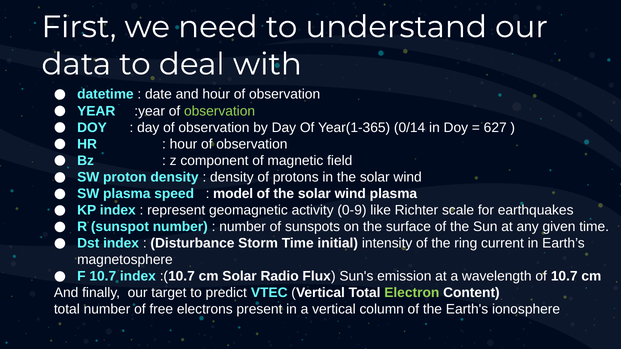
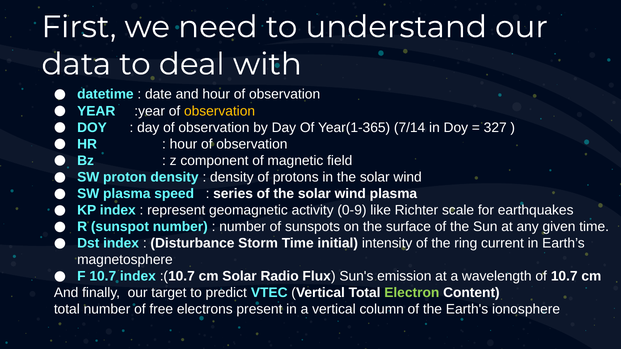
observation colour: light green -> yellow (220, 111)
0/14: 0/14 -> 7/14 (410, 128)
627: 627 -> 327 (495, 128)
model: model -> series (233, 194)
